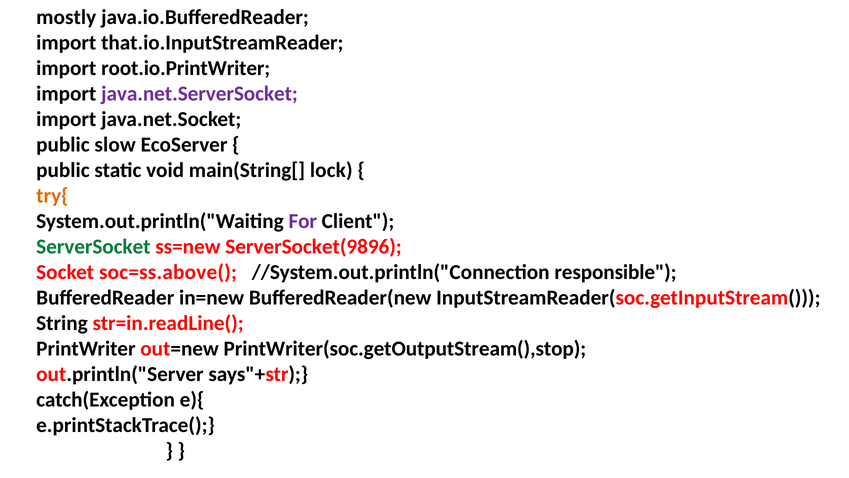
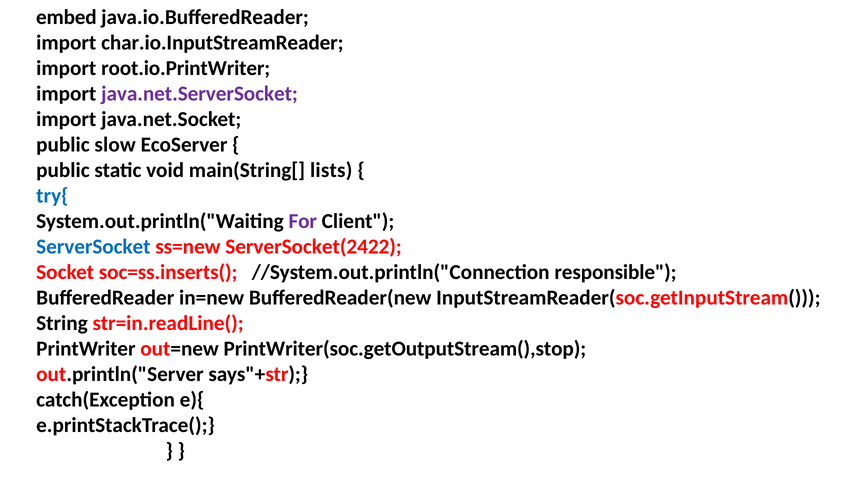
mostly: mostly -> embed (66, 17)
that.io.InputStreamReader: that.io.InputStreamReader -> char.io.InputStreamReader (222, 43)
lock: lock -> lists (331, 170)
try{ colour: orange -> blue (52, 196)
ServerSocket colour: green -> blue (93, 247)
ServerSocket(9896: ServerSocket(9896 -> ServerSocket(2422 (314, 247)
soc=ss.above(: soc=ss.above( -> soc=ss.inserts( (168, 272)
